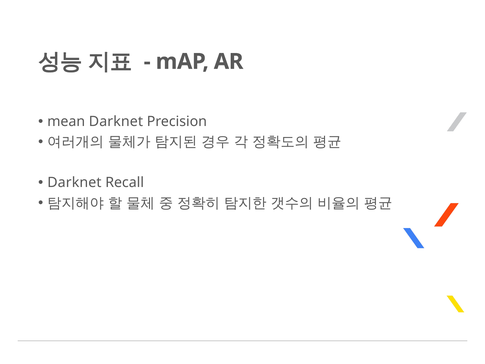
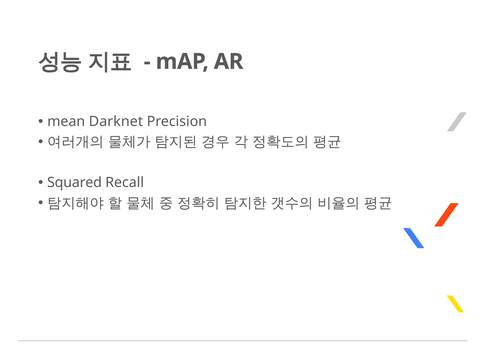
Darknet: Darknet -> Squared (75, 183)
